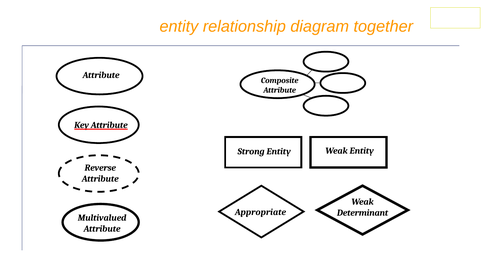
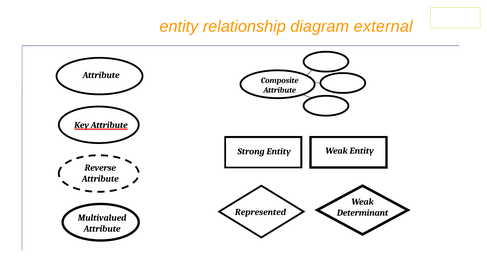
together: together -> external (383, 26)
Appropriate: Appropriate -> Represented (261, 212)
